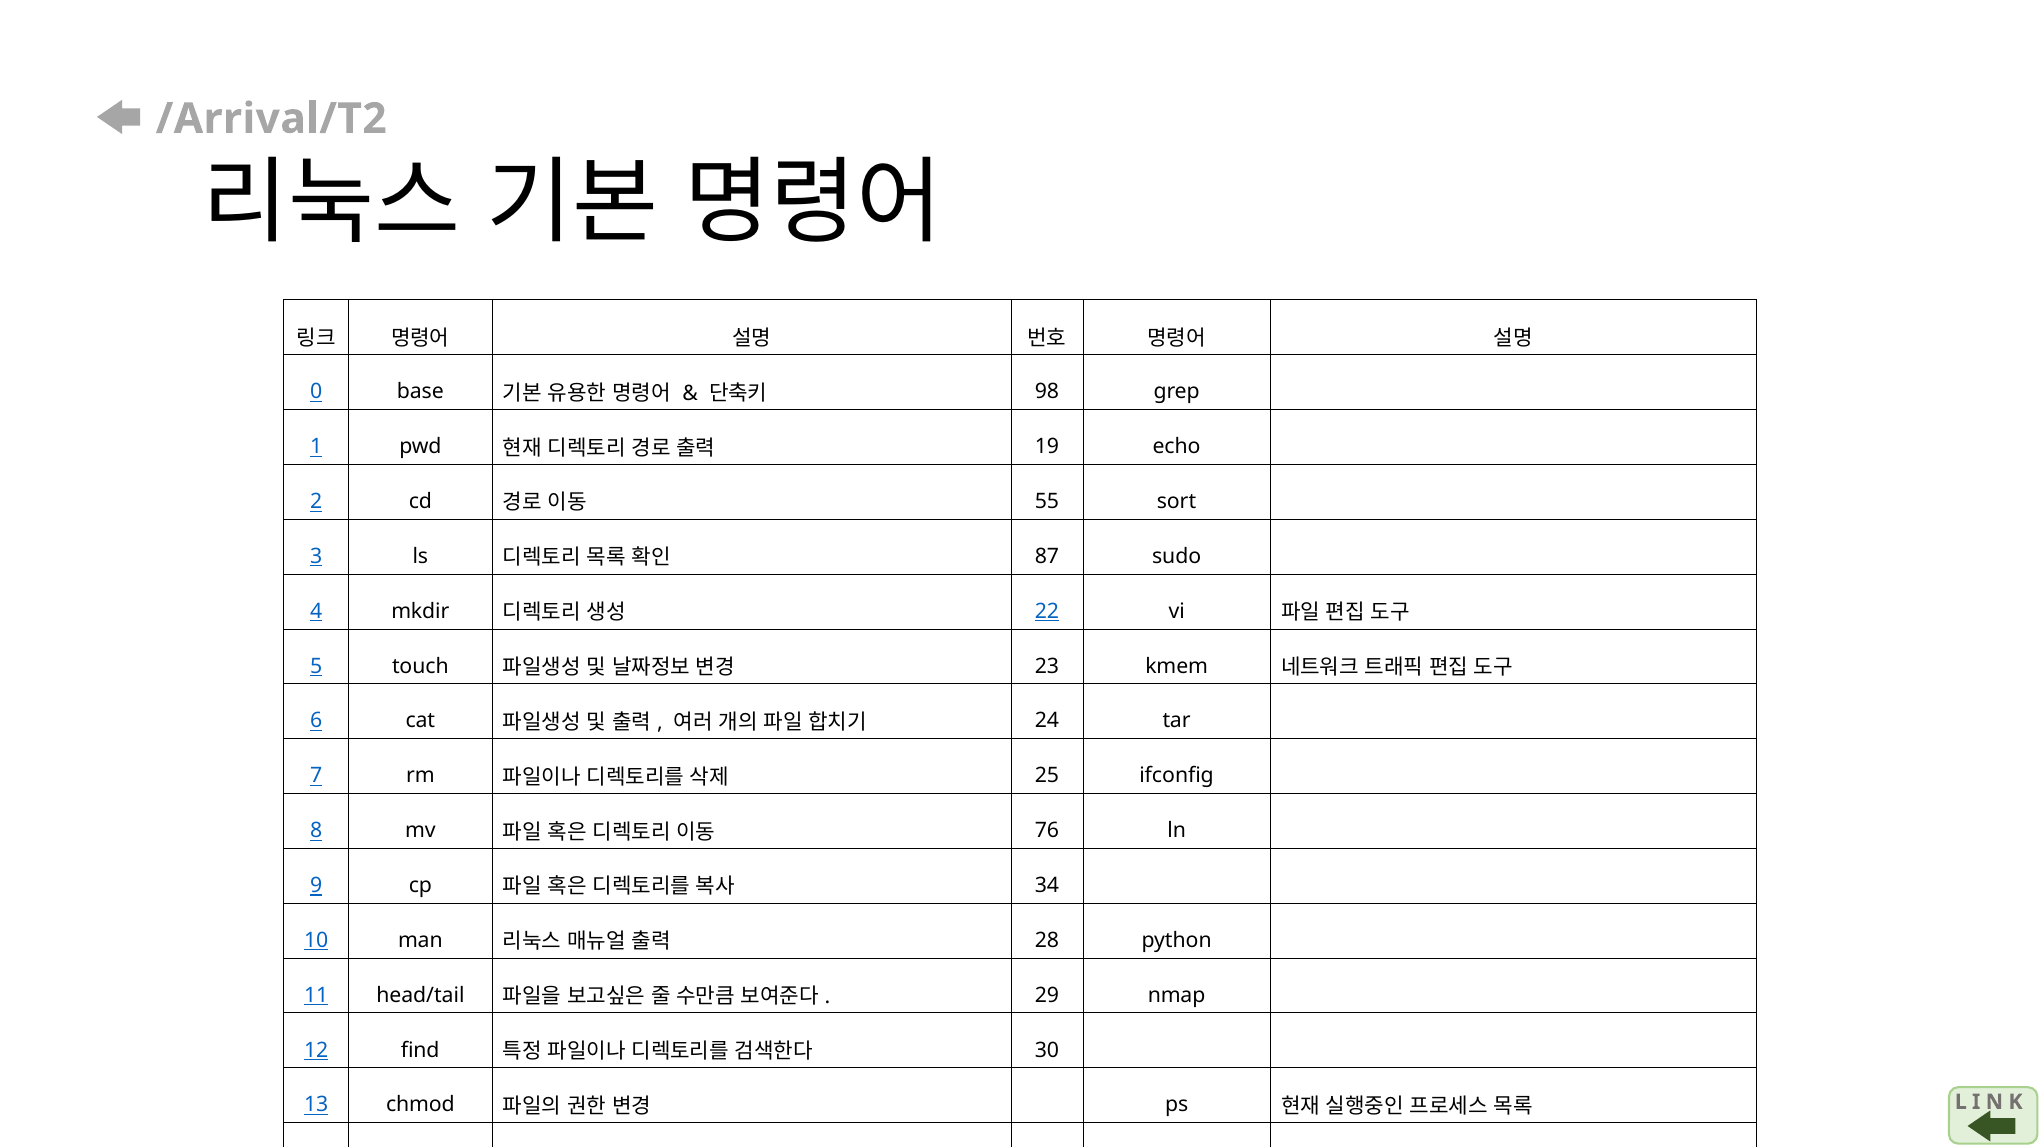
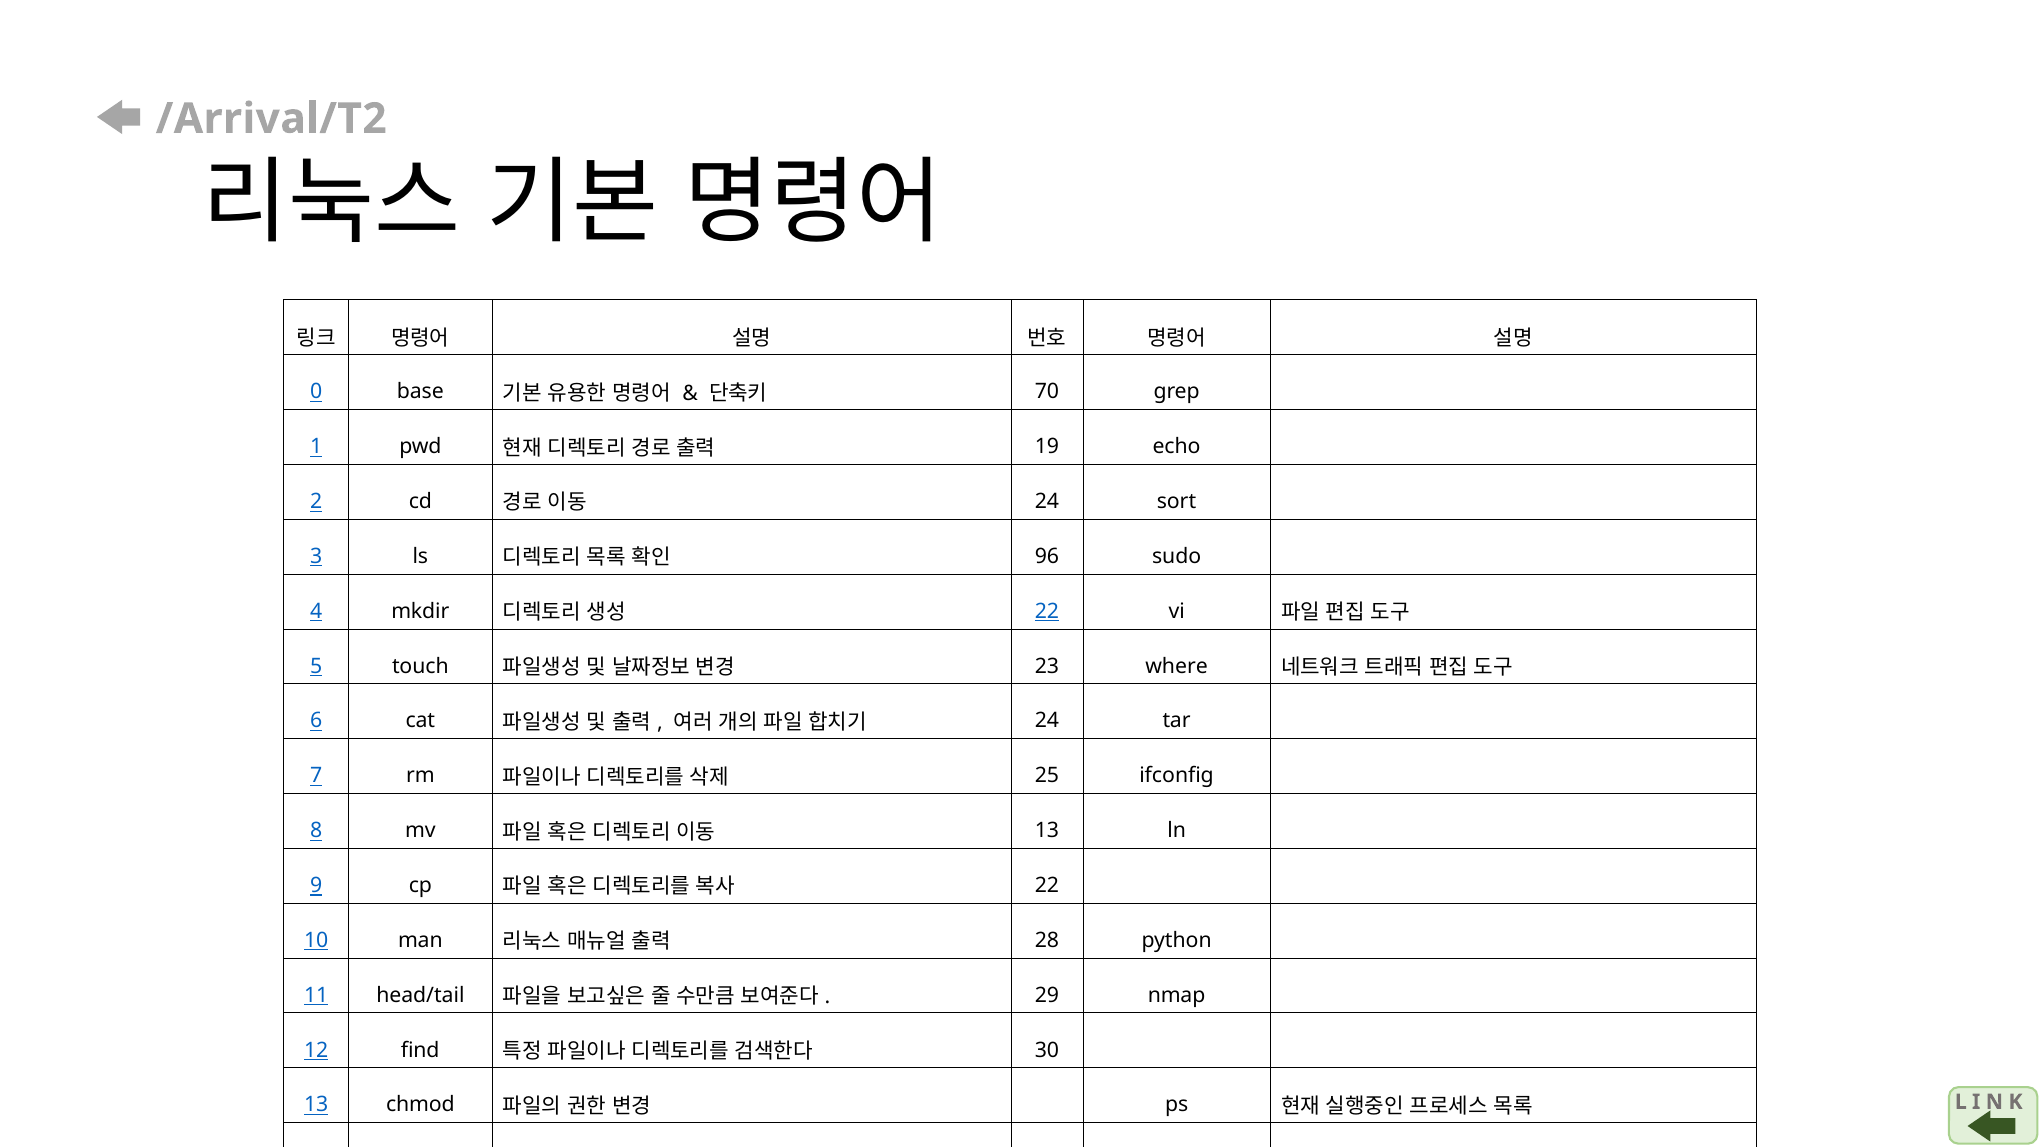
98: 98 -> 70 (1047, 392)
55: 55 -> 24 (1047, 502)
87: 87 -> 96 (1047, 557)
kmem: kmem -> where (1177, 666)
76: 76 -> 13 (1047, 831)
34: 34 -> 22 (1047, 886)
